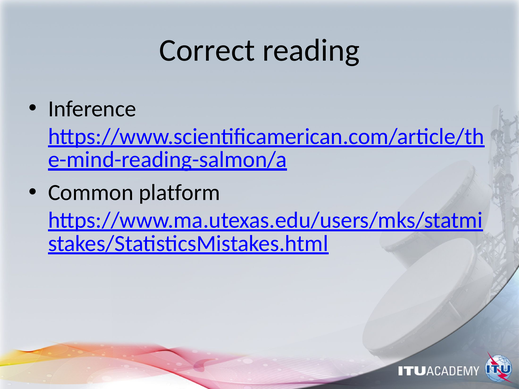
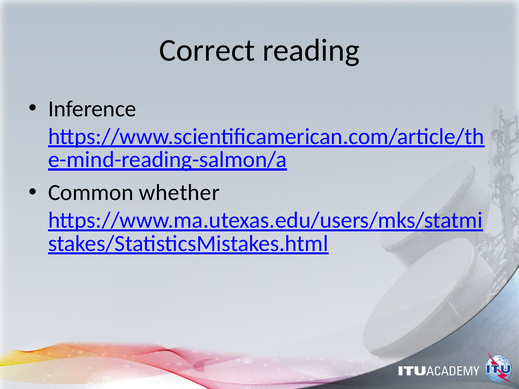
platform: platform -> whether (179, 193)
